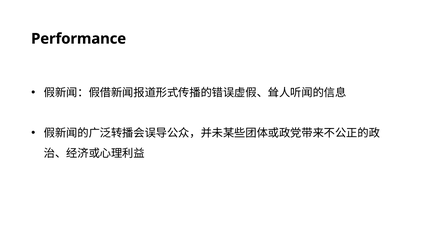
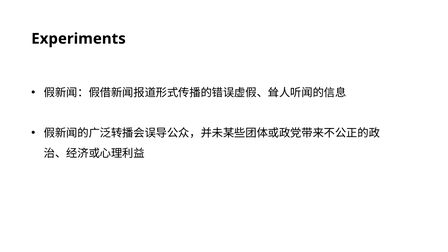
Performance: Performance -> Experiments (79, 39)
